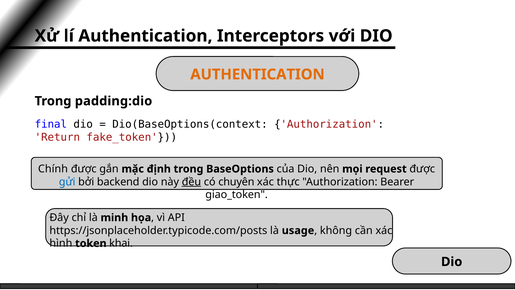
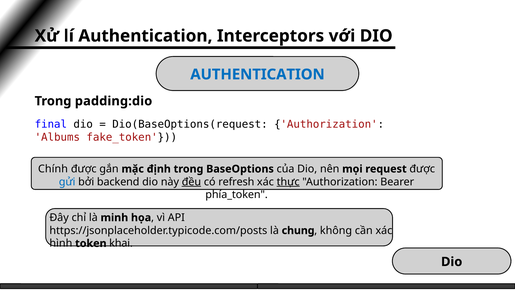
AUTHENTICATION colour: orange -> blue (258, 74)
Dio(BaseOptions(context: Dio(BaseOptions(context -> Dio(BaseOptions(request (190, 124)
Return: Return -> Albums (57, 137)
chuyên: chuyên -> refresh (236, 182)
thực underline: none -> present (288, 182)
giao_token: giao_token -> phía_token (237, 195)
usage: usage -> chung (298, 230)
